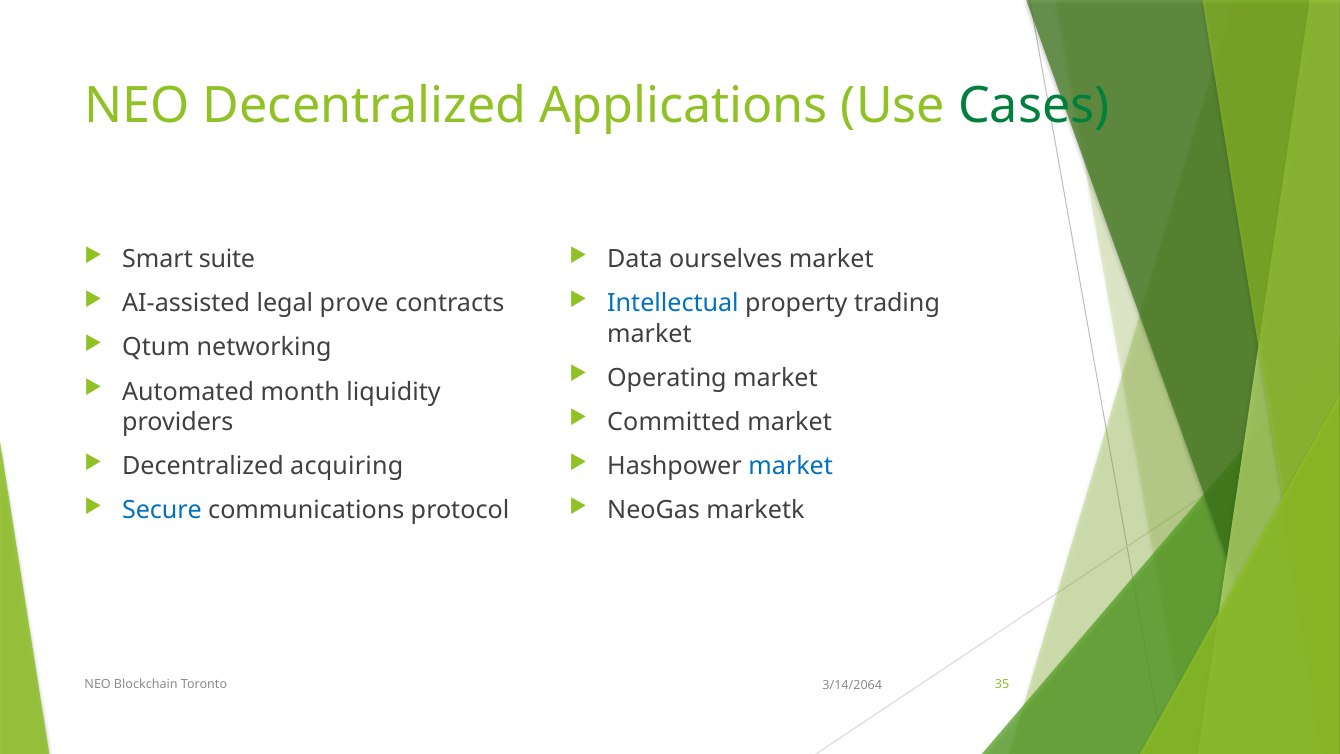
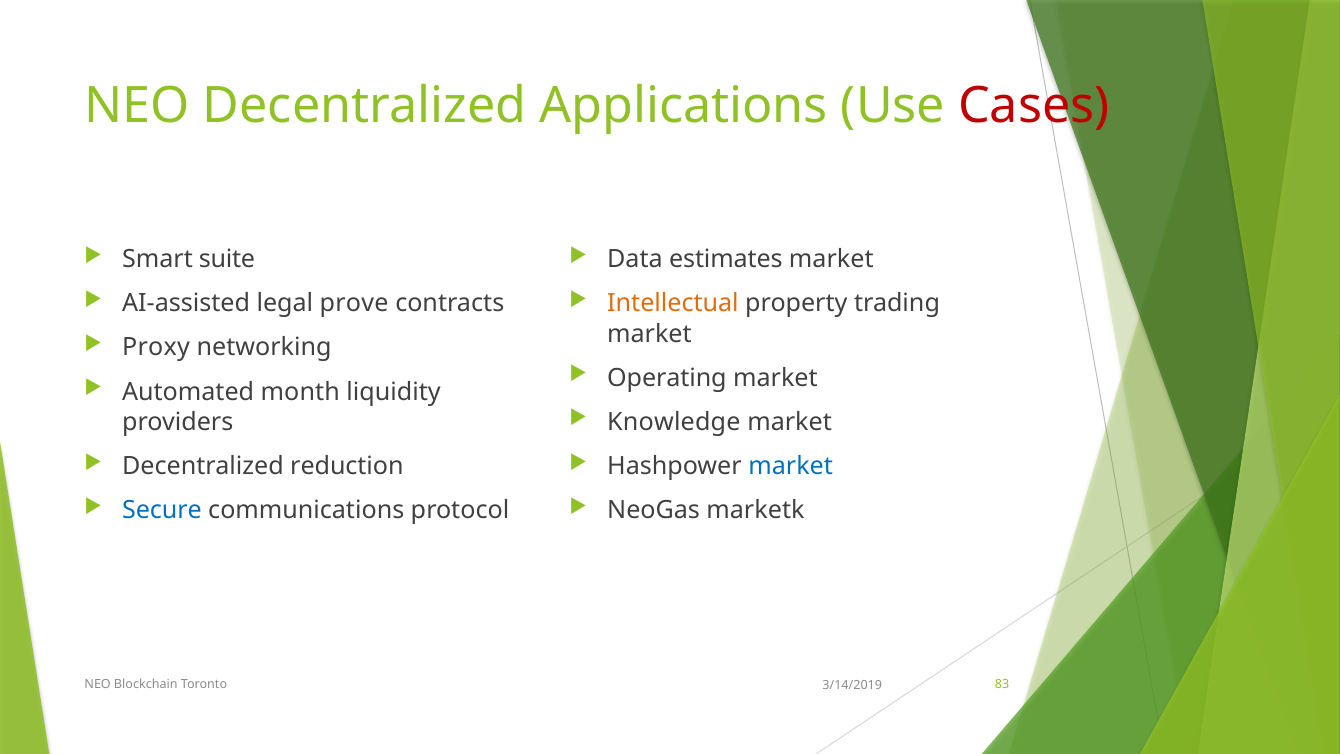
Cases colour: green -> red (1034, 106)
ourselves: ourselves -> estimates (726, 259)
Intellectual colour: blue -> orange (673, 303)
Qtum: Qtum -> Proxy (156, 348)
Committed: Committed -> Knowledge (674, 422)
acquiring: acquiring -> reduction (347, 466)
35: 35 -> 83 (1002, 684)
3/14/2064: 3/14/2064 -> 3/14/2019 (852, 685)
